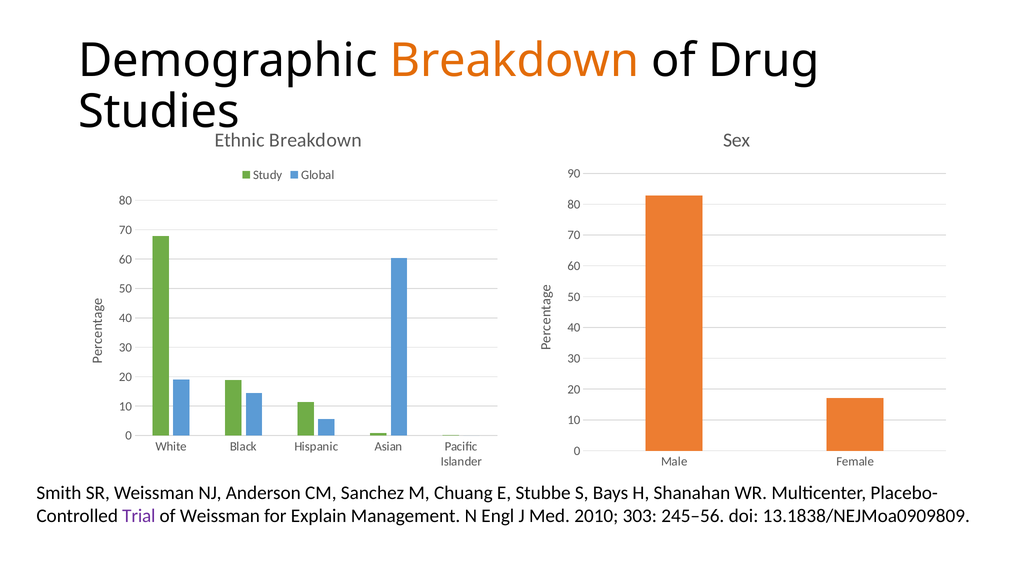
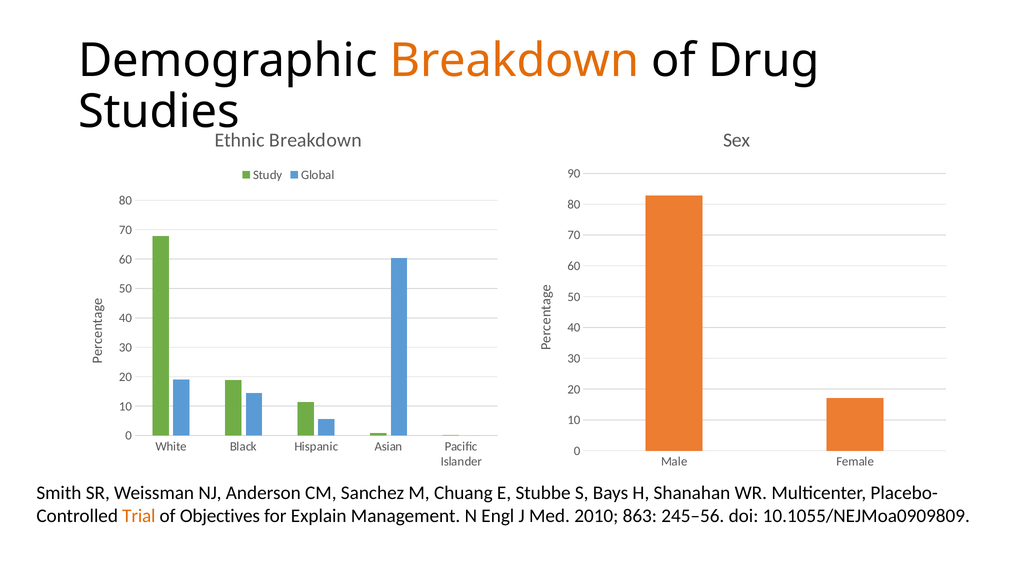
Trial colour: purple -> orange (139, 516)
of Weissman: Weissman -> Objectives (220, 516)
303: 303 -> 863 (640, 516)
13.1838/NEJMoa0909809: 13.1838/NEJMoa0909809 -> 10.1055/NEJMoa0909809 (866, 516)
